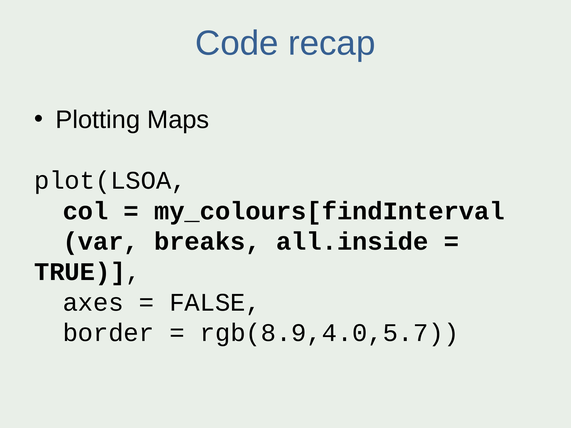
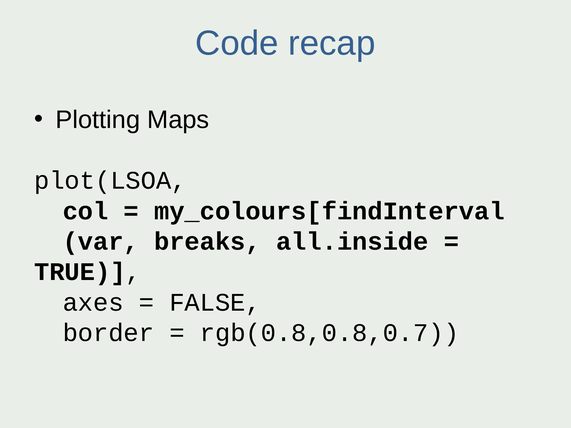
rgb(8.9,4.0,5.7: rgb(8.9,4.0,5.7 -> rgb(0.8,0.8,0.7 (329, 333)
